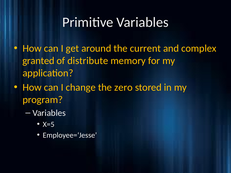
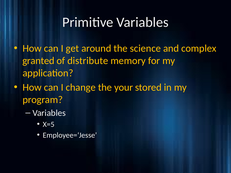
current: current -> science (145, 48)
zero: zero -> your (124, 88)
